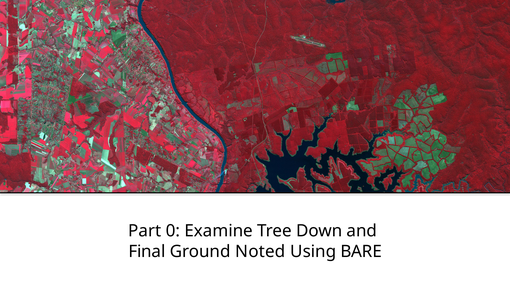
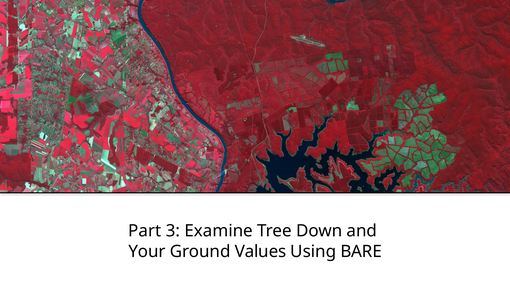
0: 0 -> 3 (173, 231)
Final: Final -> Your (147, 251)
Noted: Noted -> Values (260, 251)
